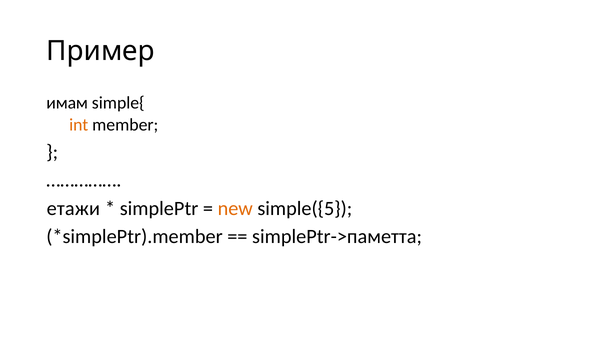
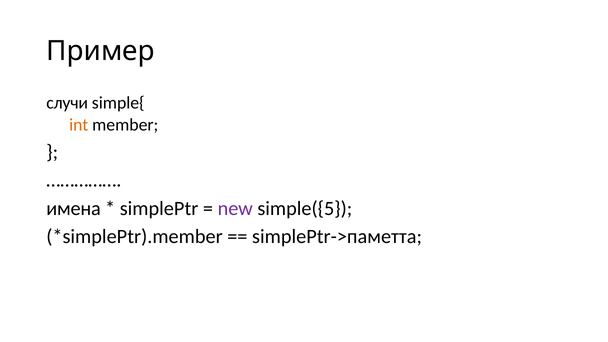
имам: имам -> случи (67, 103)
етажи: етажи -> имена (74, 208)
new colour: orange -> purple (235, 208)
